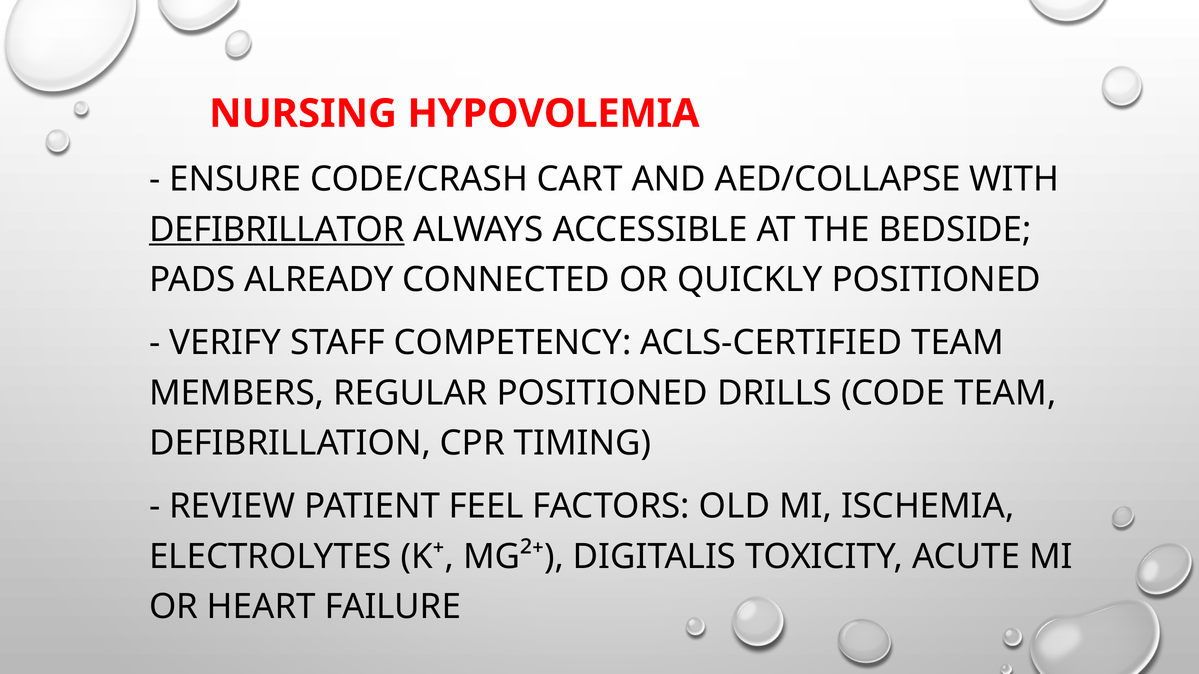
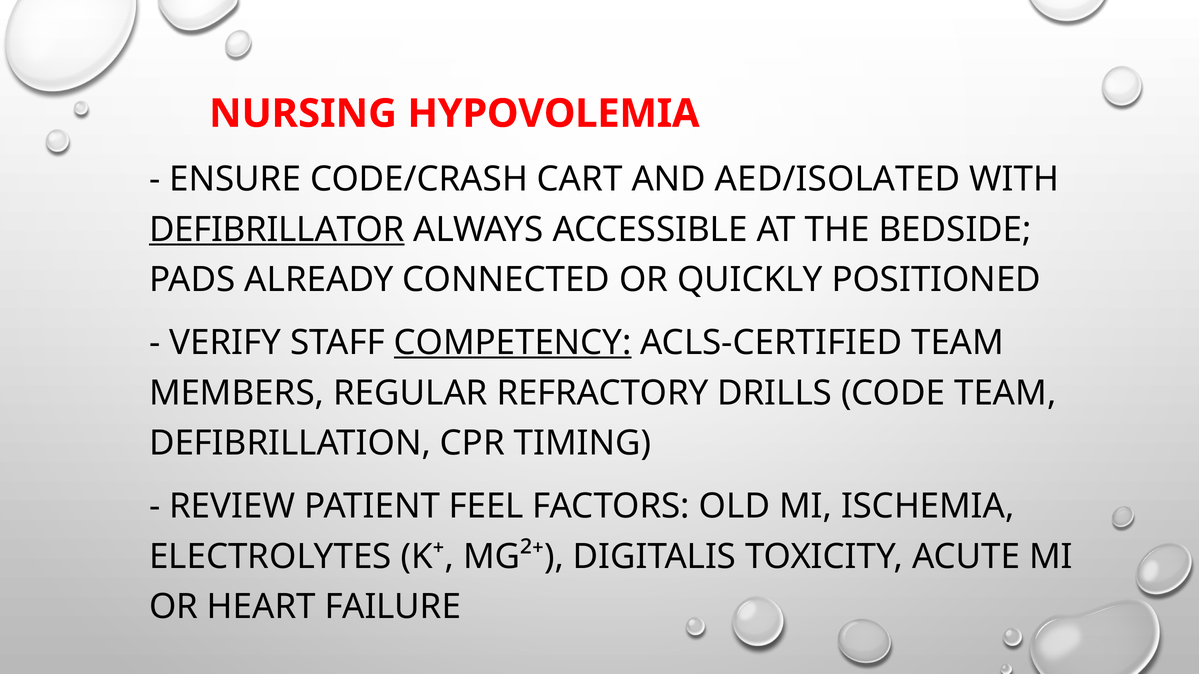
AED/COLLAPSE: AED/COLLAPSE -> AED/ISOLATED (838, 179)
COMPETENCY underline: none -> present (513, 343)
REGULAR POSITIONED: POSITIONED -> REFRACTORY (602, 393)
